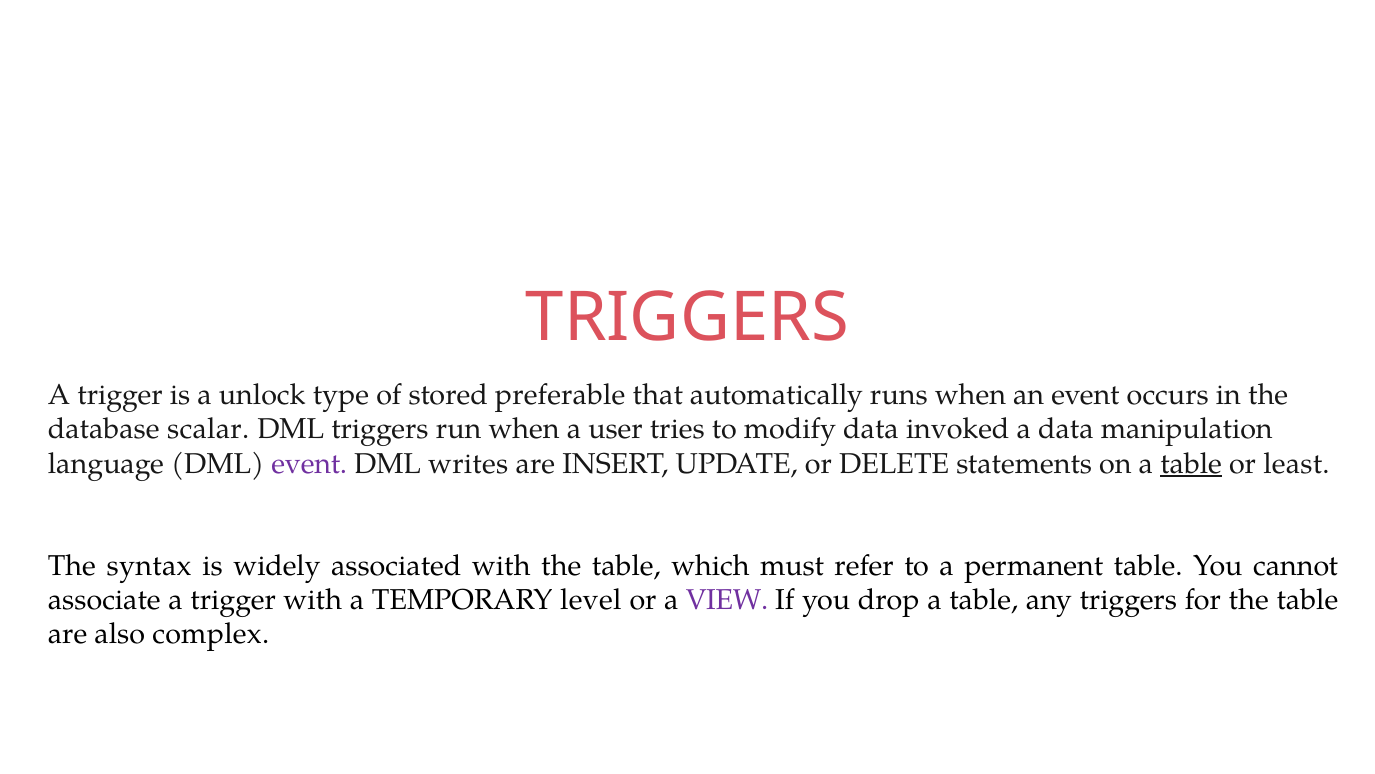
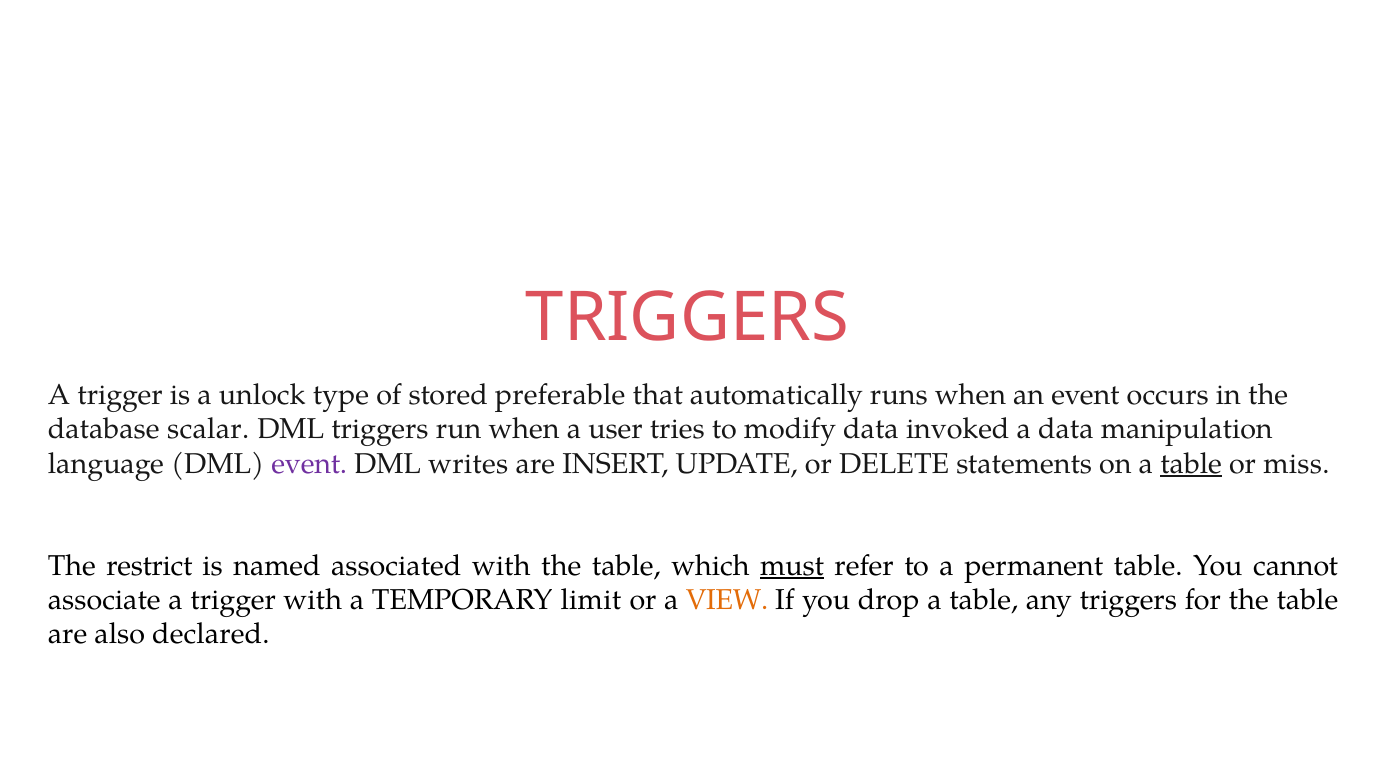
least: least -> miss (1296, 464)
syntax: syntax -> restrict (149, 565)
widely: widely -> named (277, 565)
must underline: none -> present (792, 565)
level: level -> limit (591, 600)
VIEW colour: purple -> orange (727, 600)
complex: complex -> declared (211, 634)
